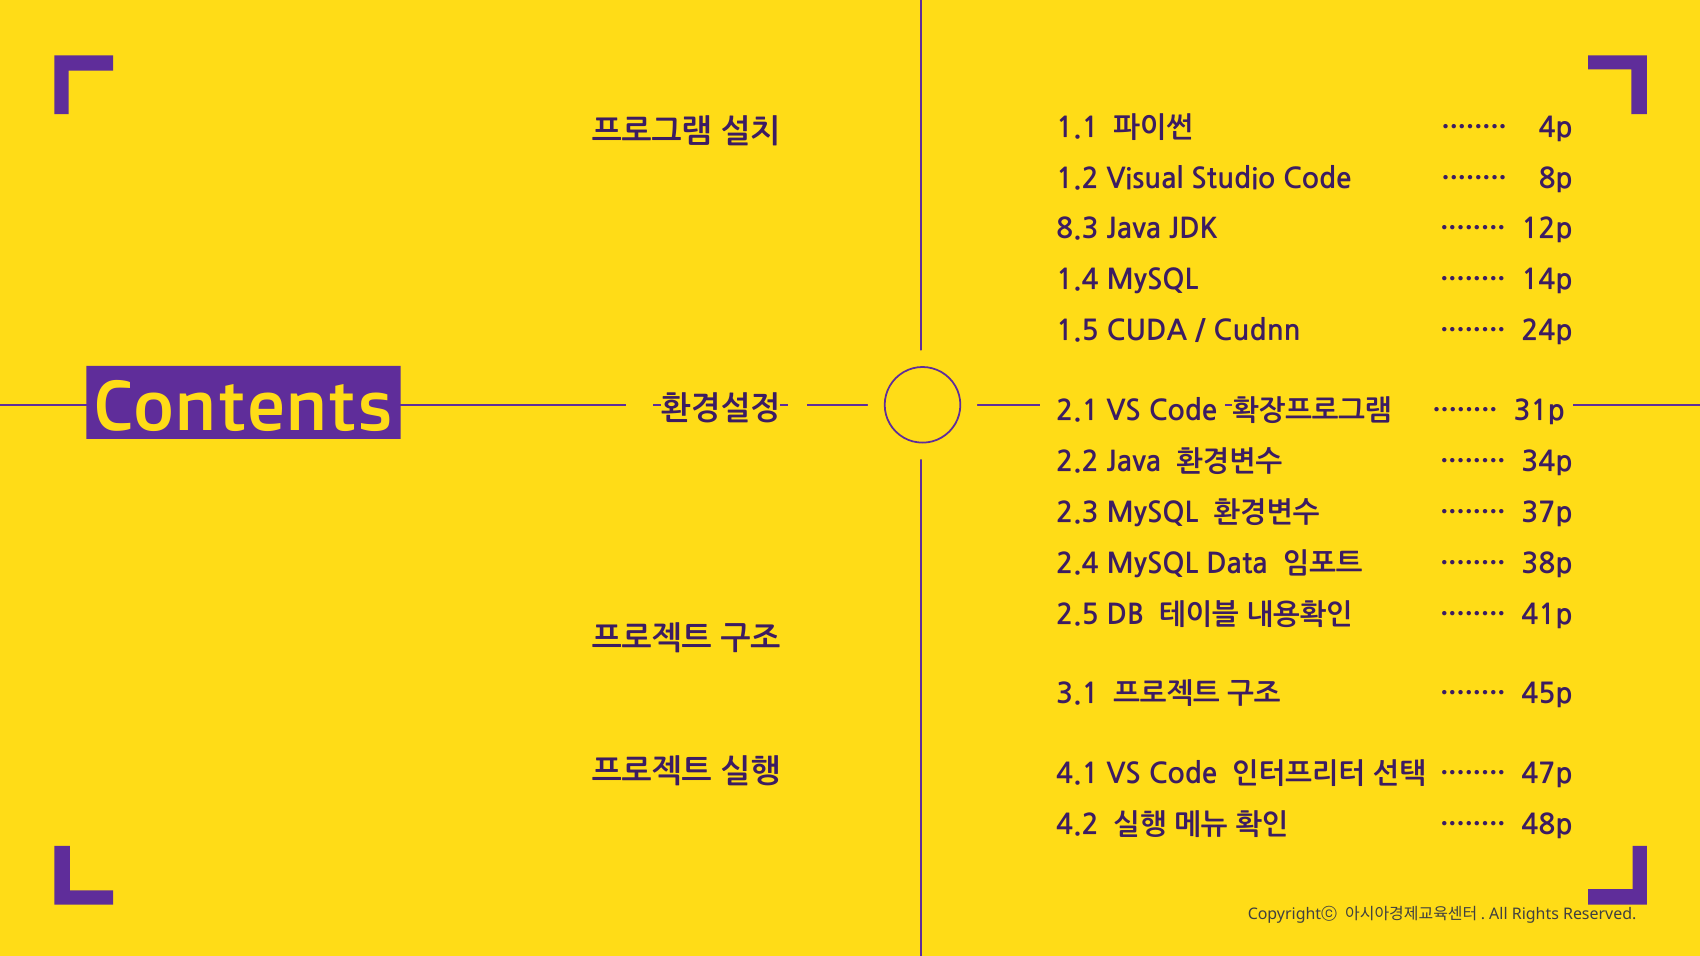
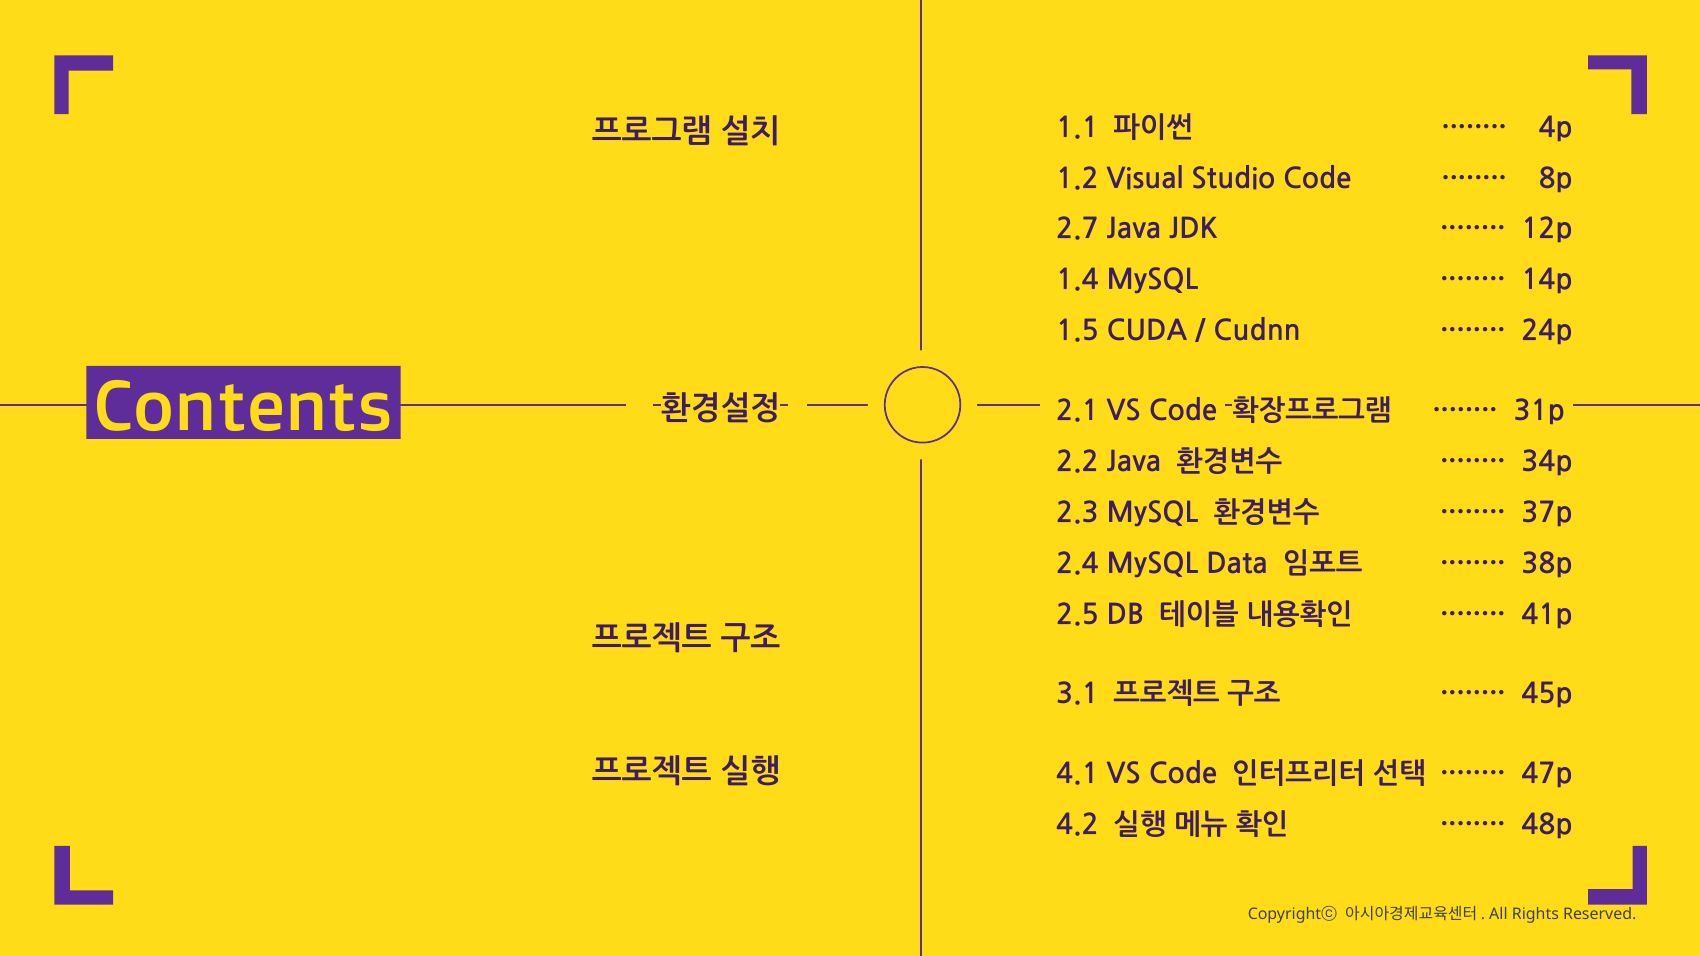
8.3: 8.3 -> 2.7 (1077, 230)
